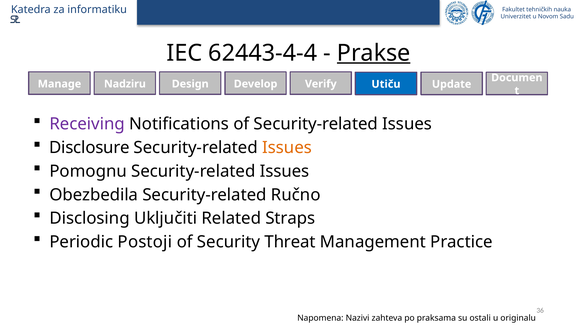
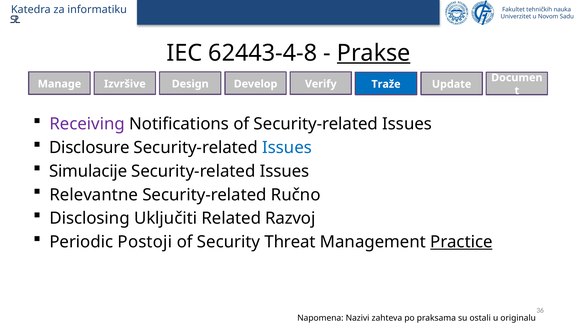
62443-4-4: 62443-4-4 -> 62443-4-8 (263, 53)
Nadziru: Nadziru -> Izvršive (125, 84)
Utiču: Utiču -> Traže (386, 84)
Issues colour: orange -> blue (287, 147)
Pomognu: Pomognu -> Simulacije (88, 171)
Obezbedila: Obezbedila -> Relevantne (94, 195)
Straps: Straps -> Razvoj (290, 218)
Practice underline: none -> present (461, 242)
